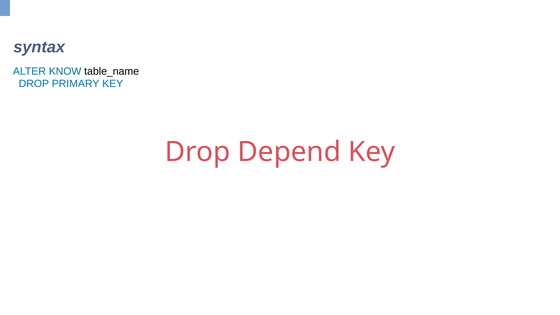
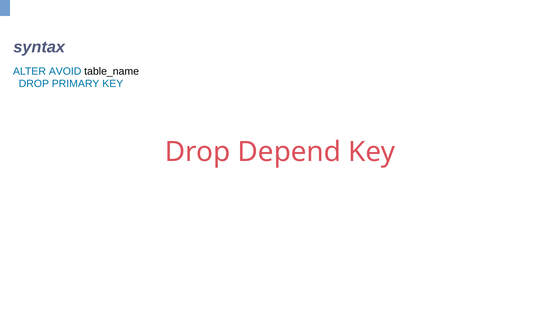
KNOW: KNOW -> AVOID (65, 71)
